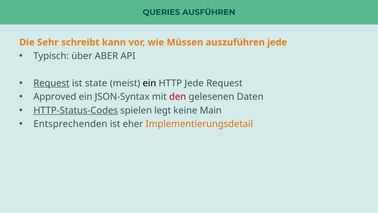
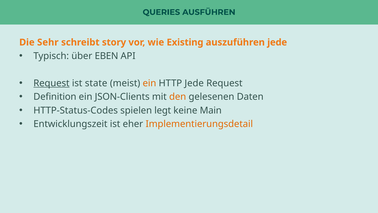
kann: kann -> story (114, 42)
Müssen: Müssen -> Existing (185, 42)
ABER: ABER -> EBEN (106, 56)
ein colour: black -> orange (149, 83)
Approved: Approved -> Definition (55, 97)
JSON-Syntax: JSON-Syntax -> JSON-Clients (122, 97)
den colour: red -> orange (178, 97)
HTTP-Status-Codes underline: present -> none (76, 110)
Entsprechenden: Entsprechenden -> Entwicklungszeit (70, 124)
